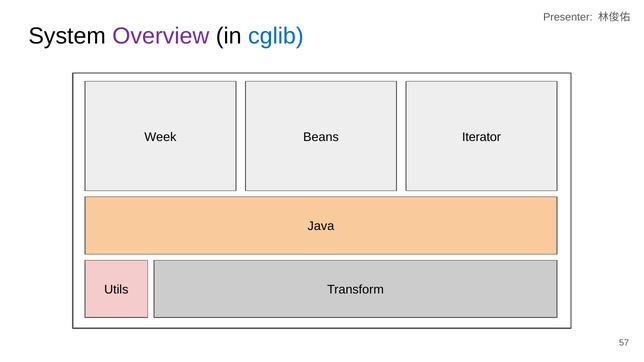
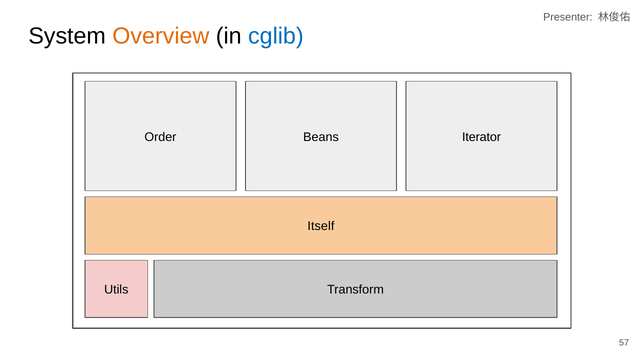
Overview colour: purple -> orange (161, 36)
Week: Week -> Order (160, 137)
Java: Java -> Itself (321, 226)
